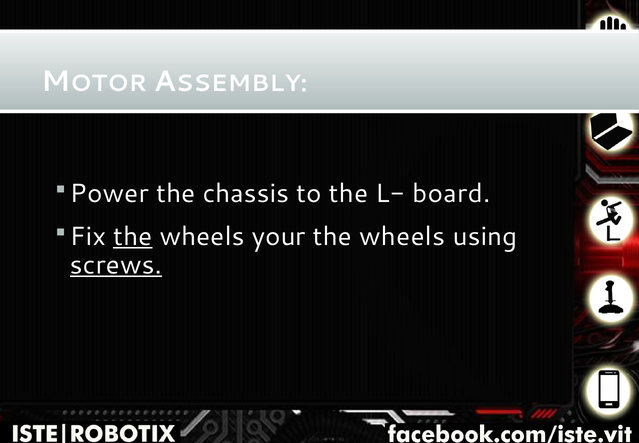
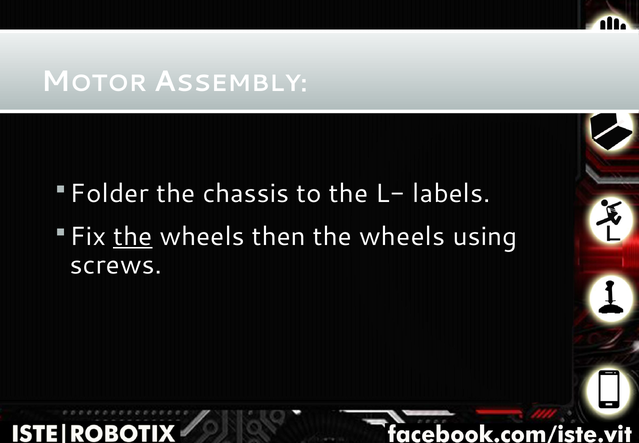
Power: Power -> Folder (109, 193)
board: board -> labels (452, 193)
your: your -> then (279, 236)
screws underline: present -> none (116, 265)
